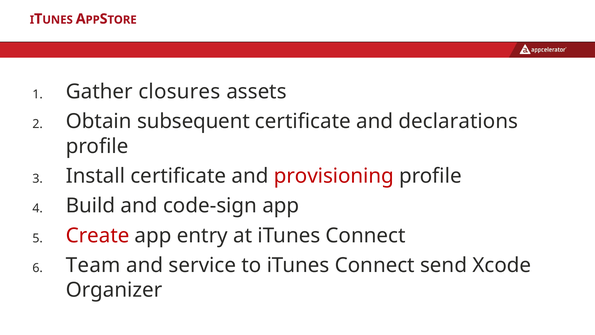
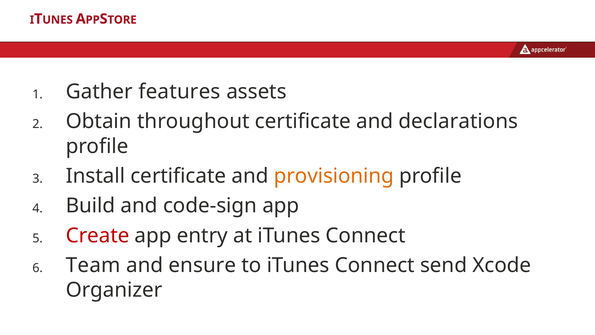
closures: closures -> features (179, 92)
subsequent: subsequent -> throughout (193, 121)
provisioning colour: red -> orange (334, 176)
service: service -> ensure (202, 265)
